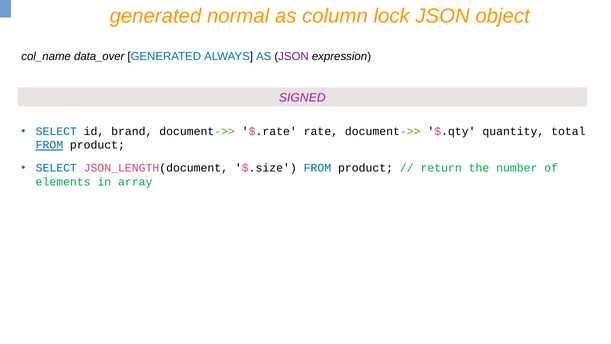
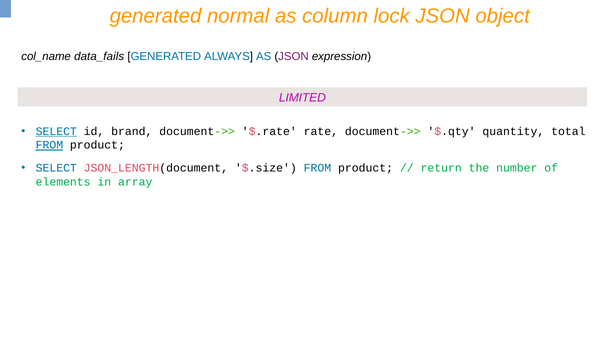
data_over: data_over -> data_fails (99, 56)
SIGNED: SIGNED -> LIMITED (302, 98)
SELECT underline: none -> present (56, 131)
